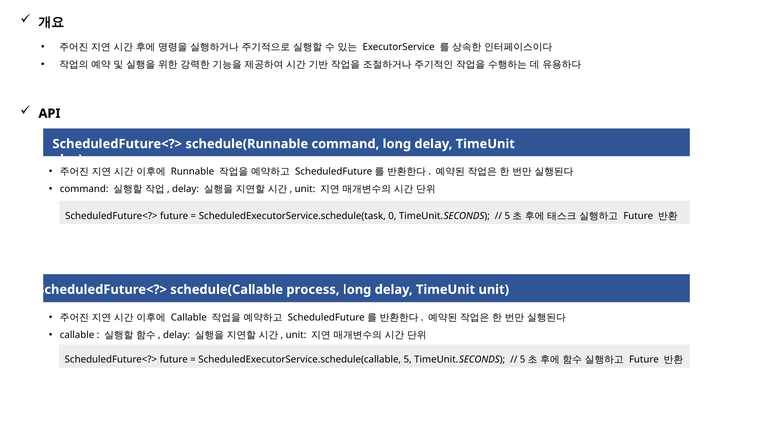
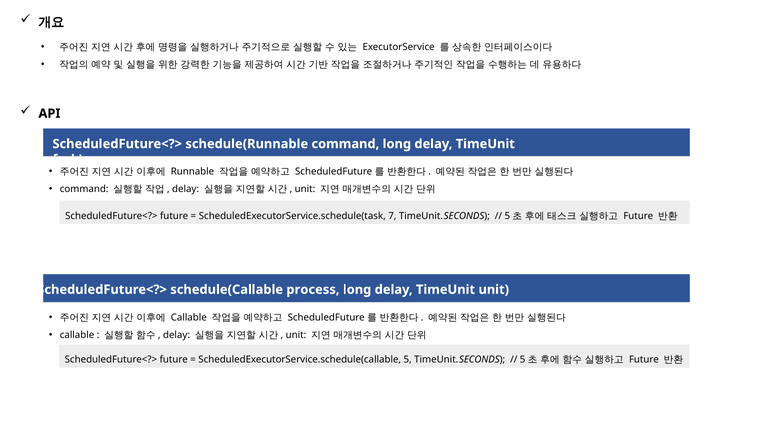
else: else -> fork (68, 159)
0: 0 -> 7 (392, 216)
